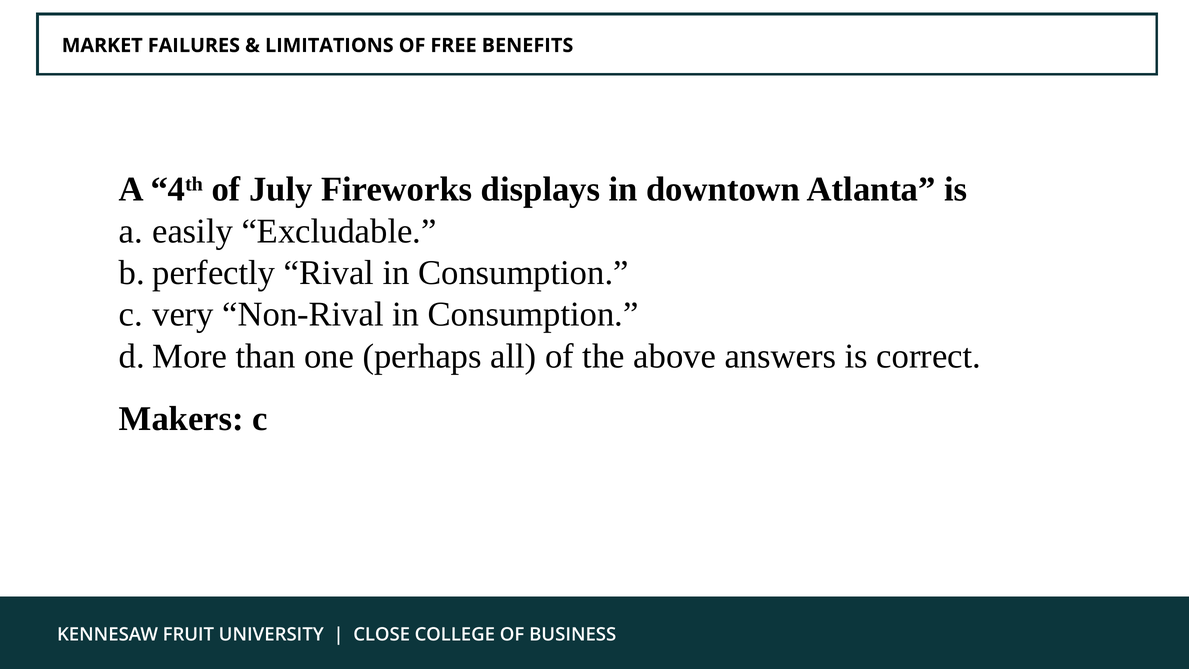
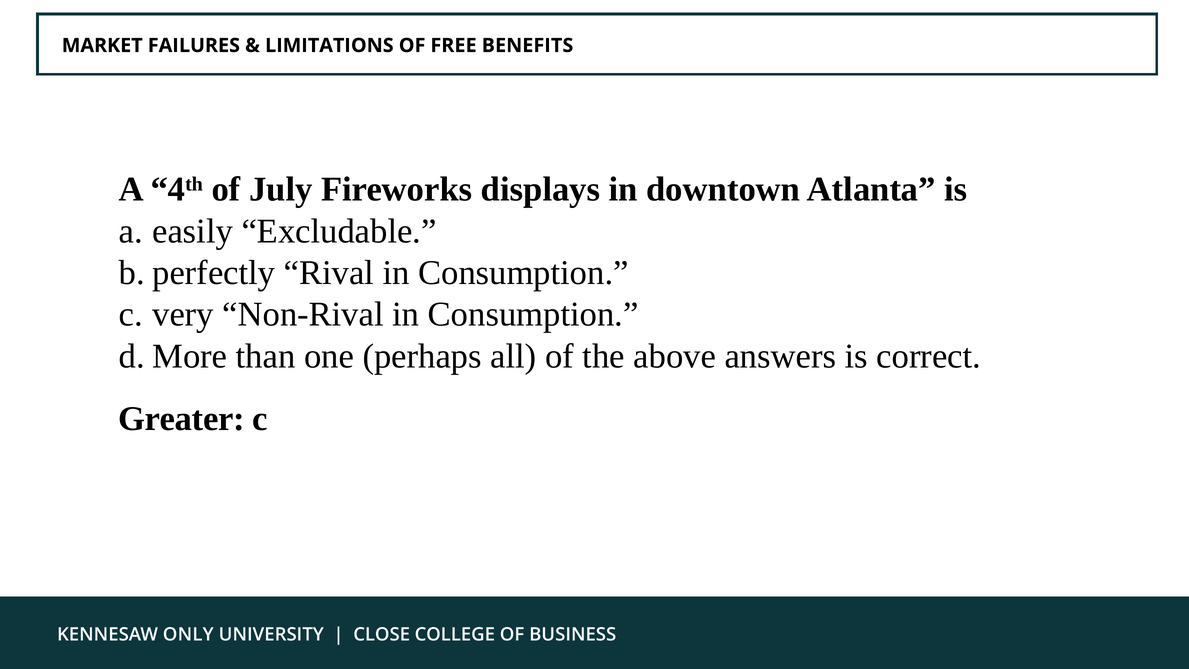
Makers: Makers -> Greater (182, 418)
FRUIT: FRUIT -> ONLY (188, 634)
